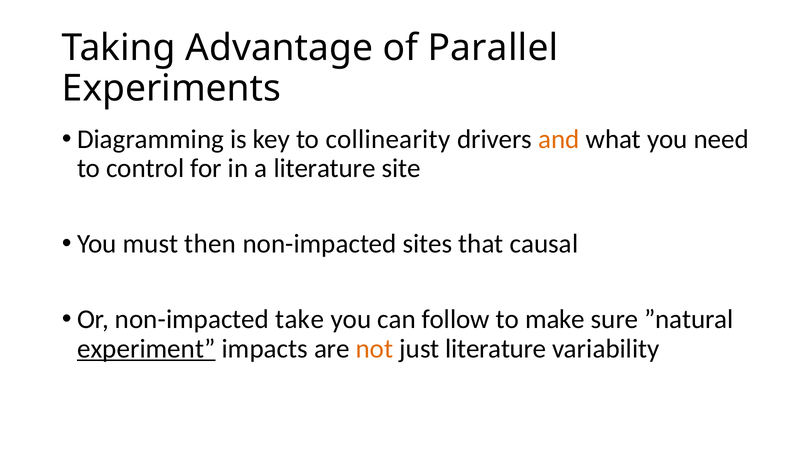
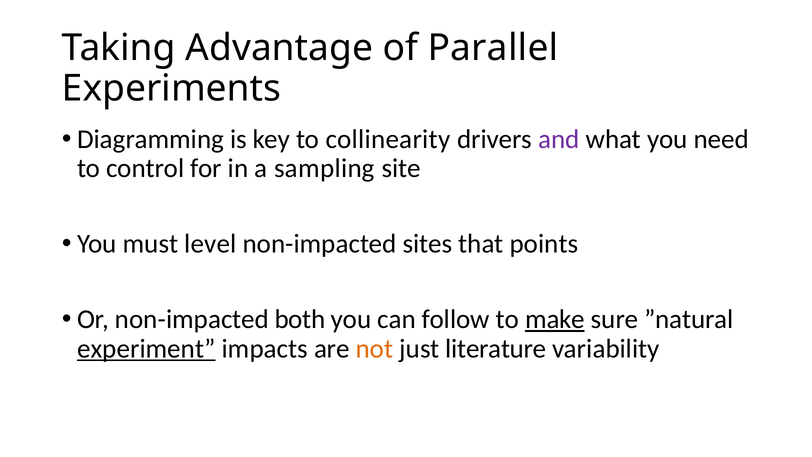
and colour: orange -> purple (559, 139)
a literature: literature -> sampling (324, 168)
then: then -> level (210, 244)
causal: causal -> points (544, 244)
take: take -> both (300, 319)
make underline: none -> present (555, 319)
